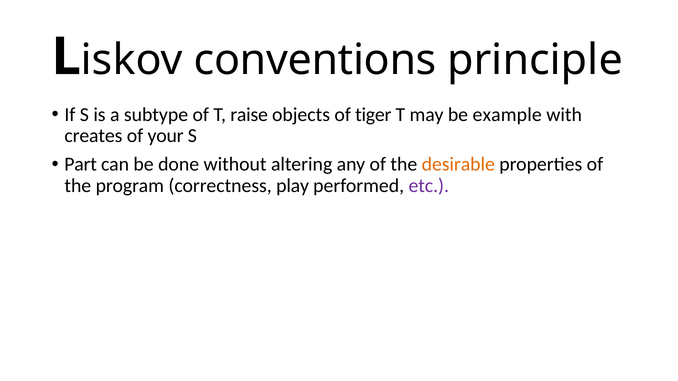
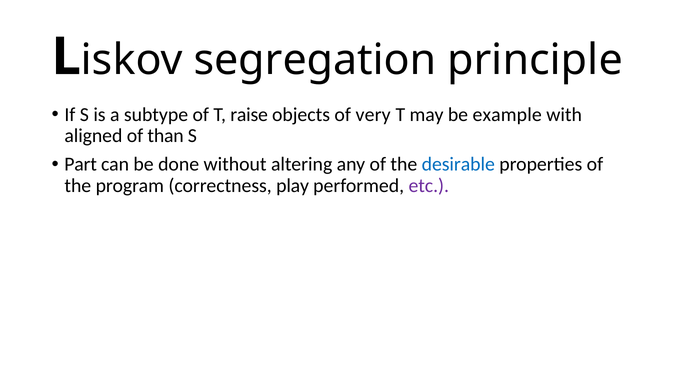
conventions: conventions -> segregation (315, 60)
tiger: tiger -> very (373, 115)
creates: creates -> aligned (93, 136)
your: your -> than (166, 136)
desirable colour: orange -> blue (458, 164)
